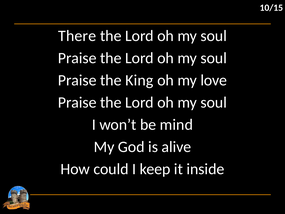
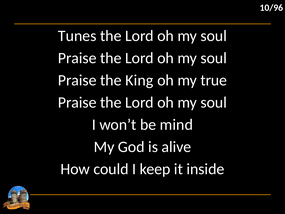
10/15: 10/15 -> 10/96 (271, 8)
There: There -> Tunes (77, 36)
love: love -> true (214, 80)
